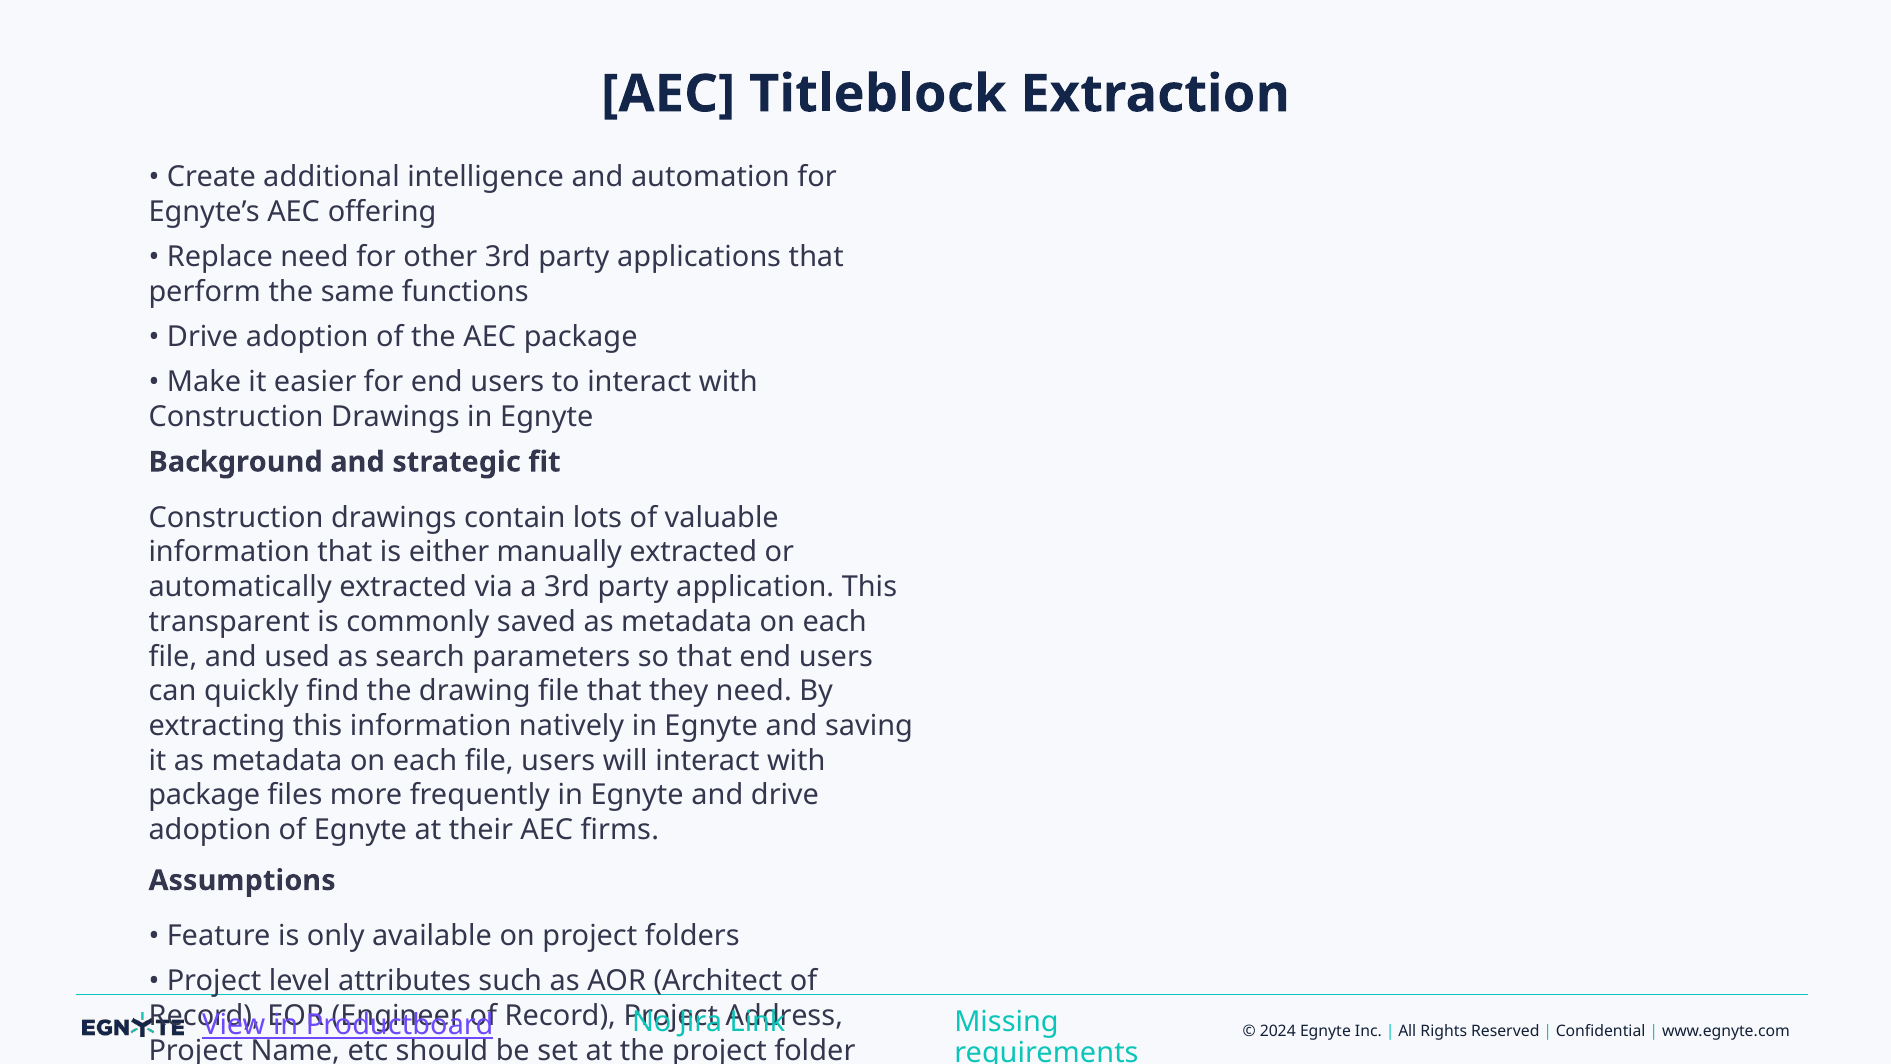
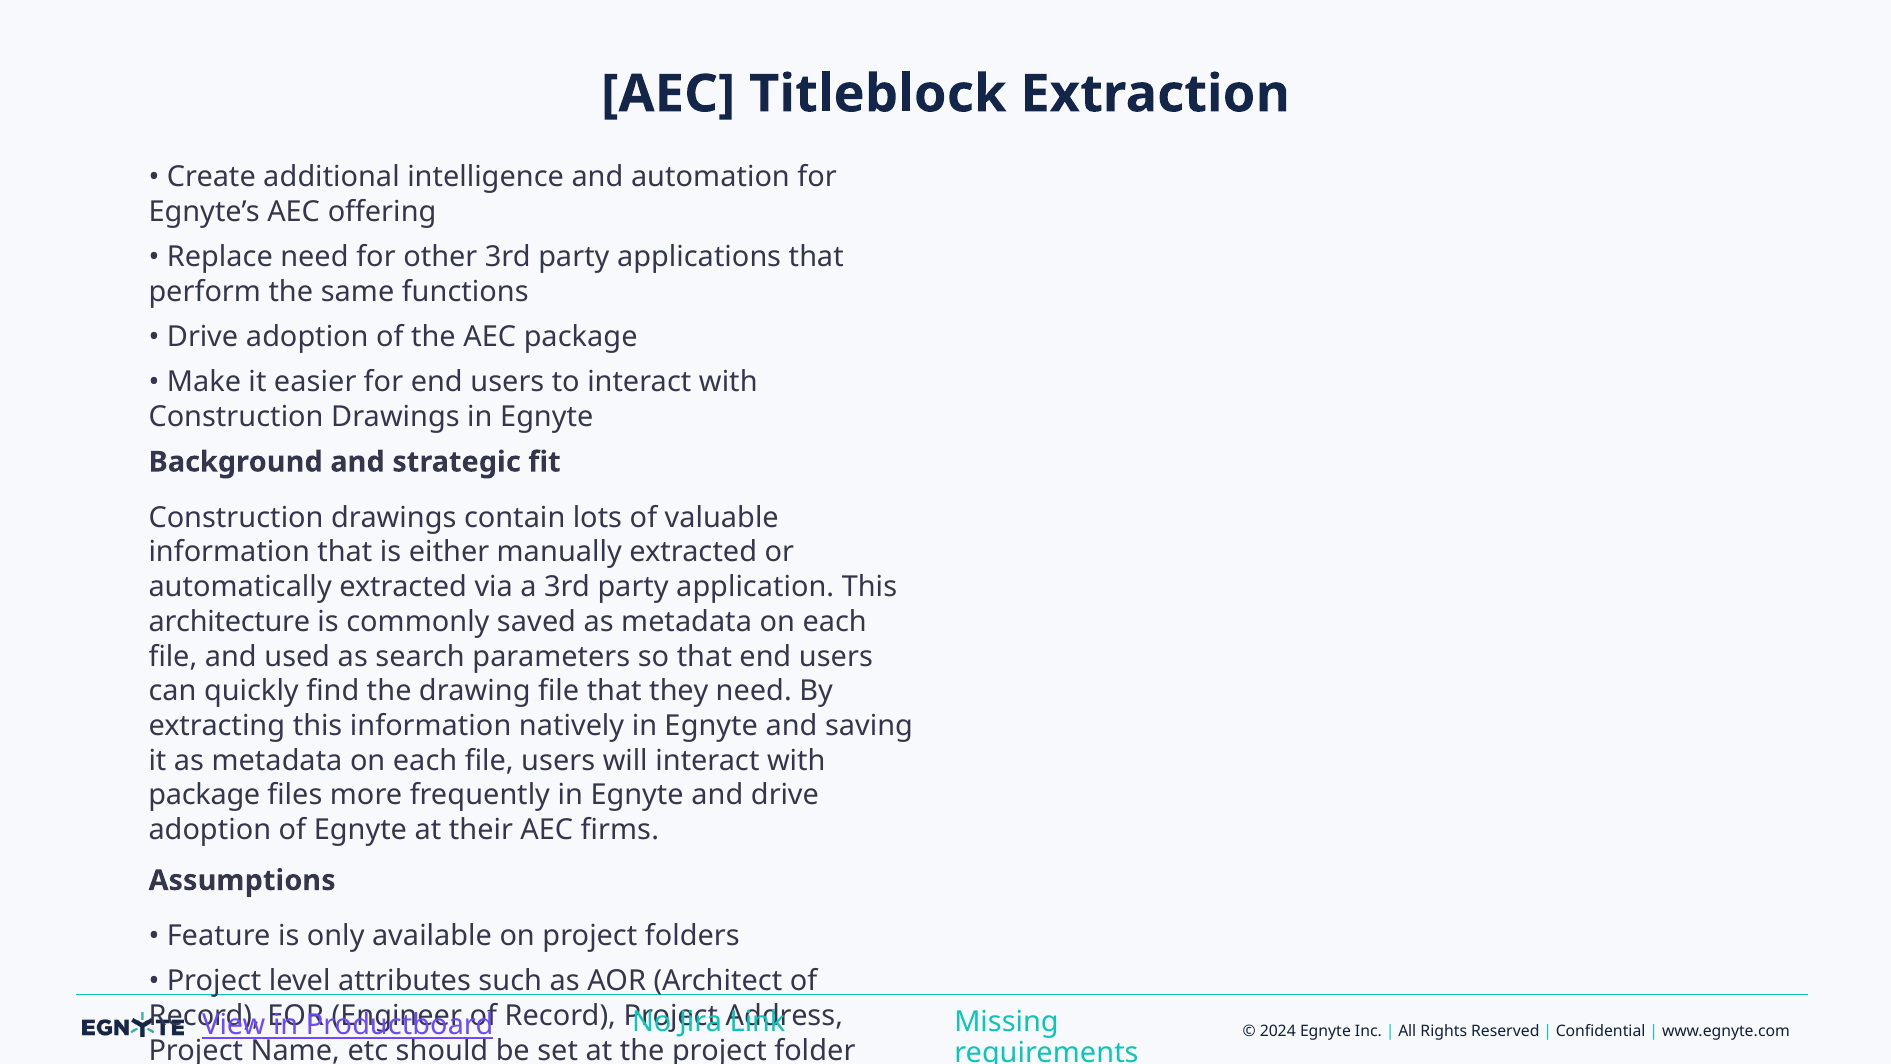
transparent: transparent -> architecture (229, 622)
